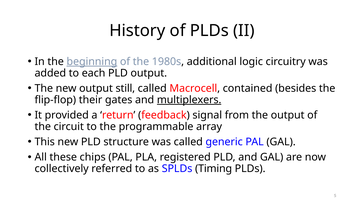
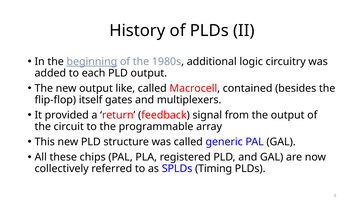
still: still -> like (125, 88)
their: their -> itself (91, 100)
multiplexers underline: present -> none (189, 100)
